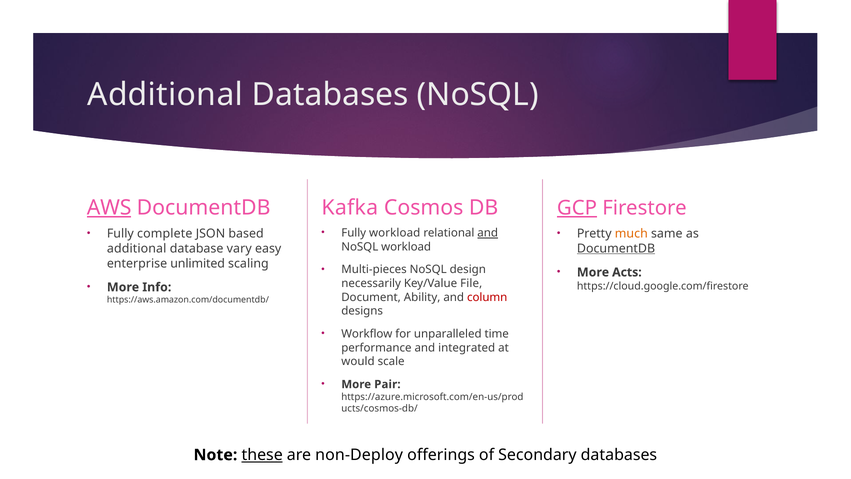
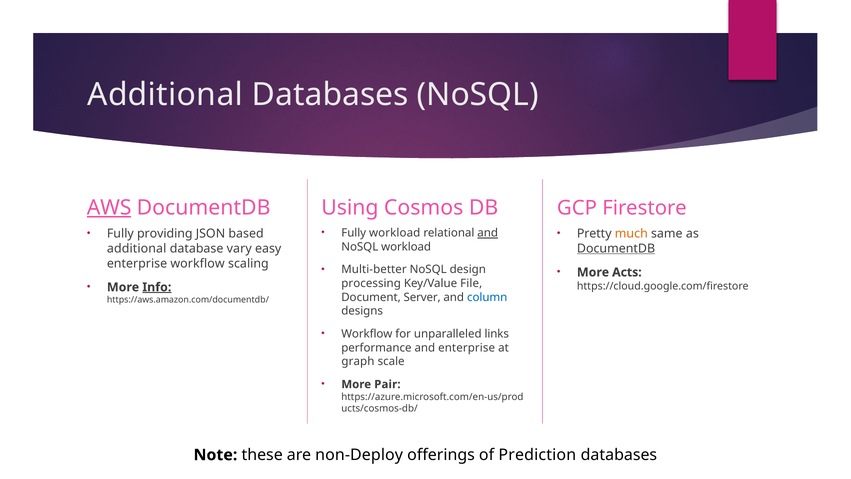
Kafka: Kafka -> Using (350, 207)
GCP underline: present -> none (577, 208)
complete: complete -> providing (165, 233)
enterprise unlimited: unlimited -> workflow (198, 263)
Multi-pieces: Multi-pieces -> Multi-better (374, 269)
necessarily: necessarily -> processing (371, 283)
Info underline: none -> present (157, 287)
Ability: Ability -> Server (422, 297)
column colour: red -> blue (487, 297)
time: time -> links (497, 334)
and integrated: integrated -> enterprise (467, 348)
would: would -> graph (358, 361)
these underline: present -> none (262, 455)
Secondary: Secondary -> Prediction (537, 455)
